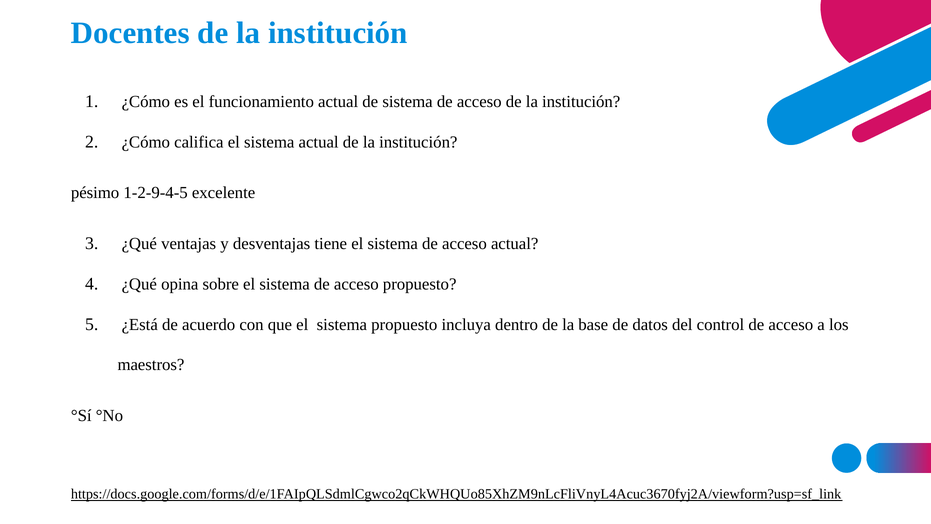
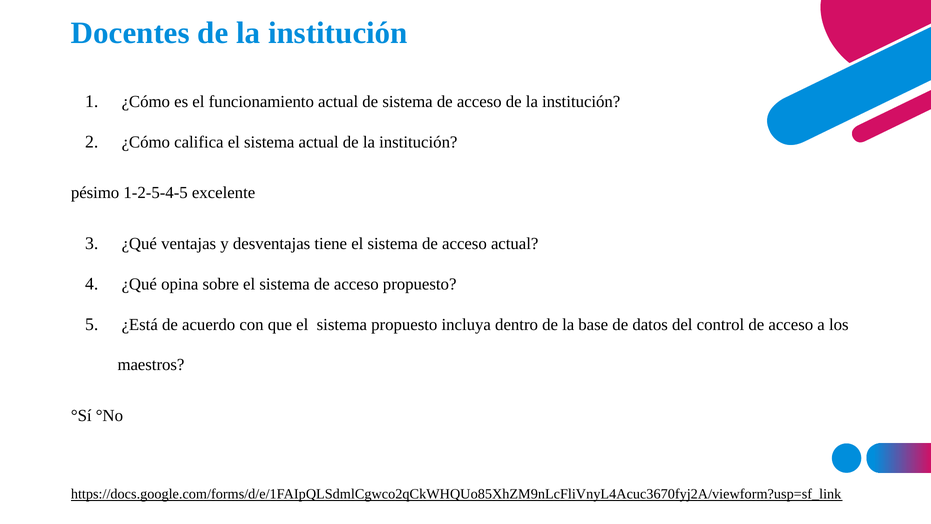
1-2-9-4-5: 1-2-9-4-5 -> 1-2-5-4-5 (156, 193)
